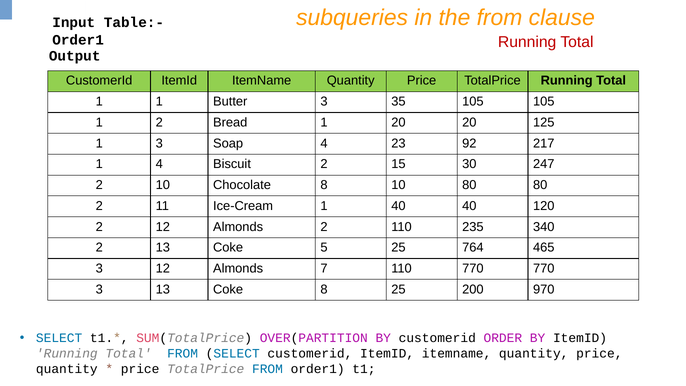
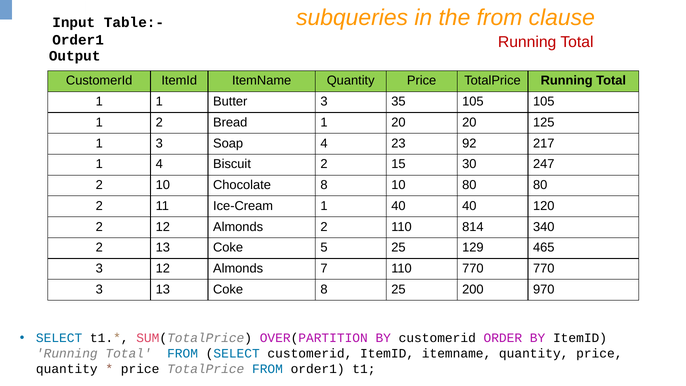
235: 235 -> 814 (473, 227)
764: 764 -> 129 (473, 248)
